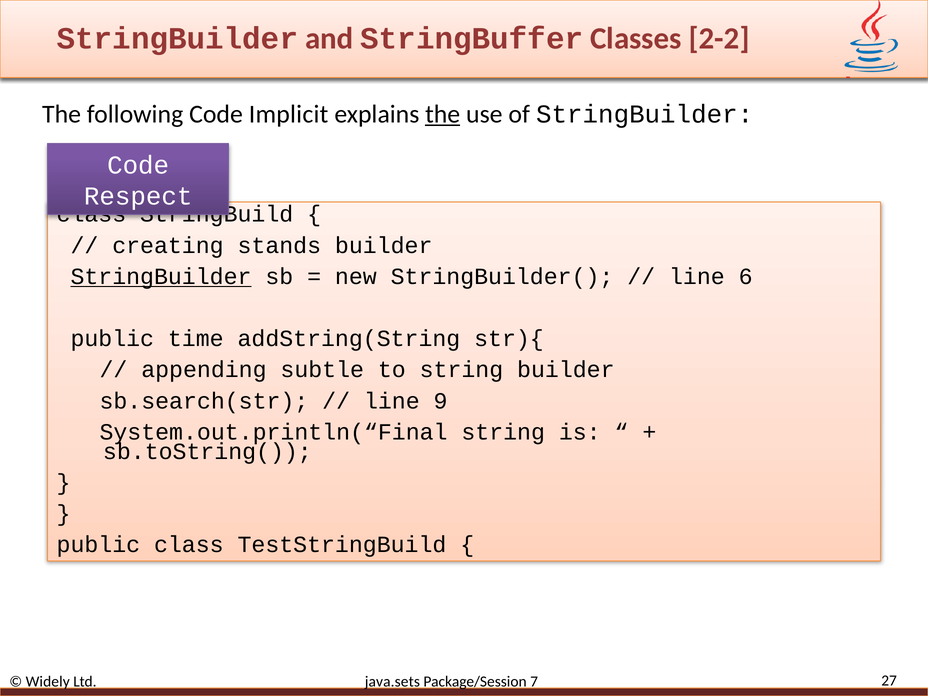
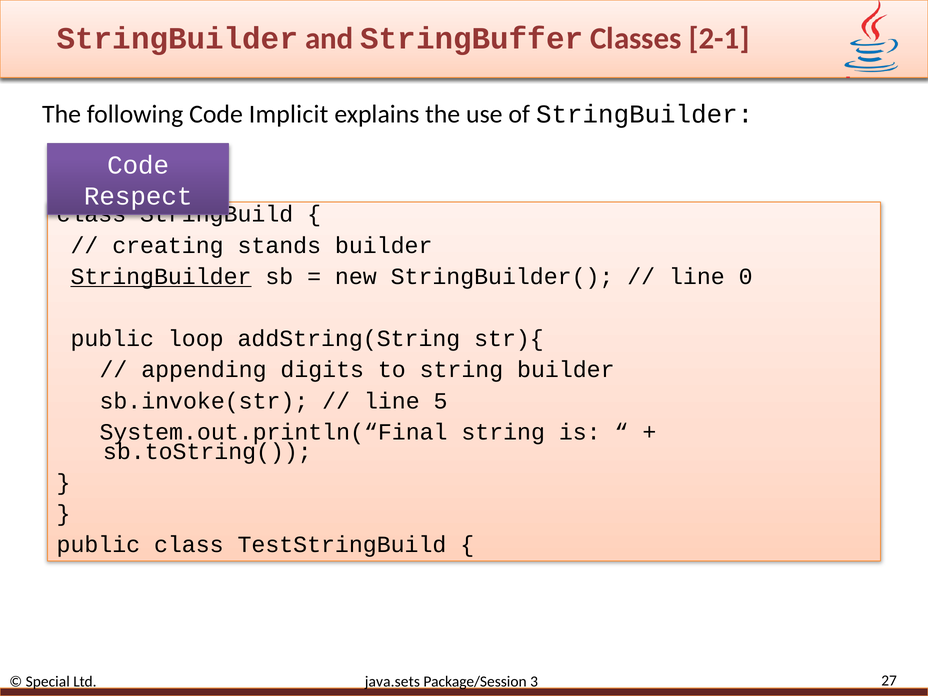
2-2: 2-2 -> 2-1 (719, 38)
the underline: present -> none (443, 114)
6: 6 -> 0 (746, 277)
time: time -> loop (196, 339)
subtle: subtle -> digits (322, 370)
sb.search(str: sb.search(str -> sb.invoke(str (204, 401)
9: 9 -> 5 (441, 401)
Widely: Widely -> Special (48, 682)
7: 7 -> 3 (534, 682)
